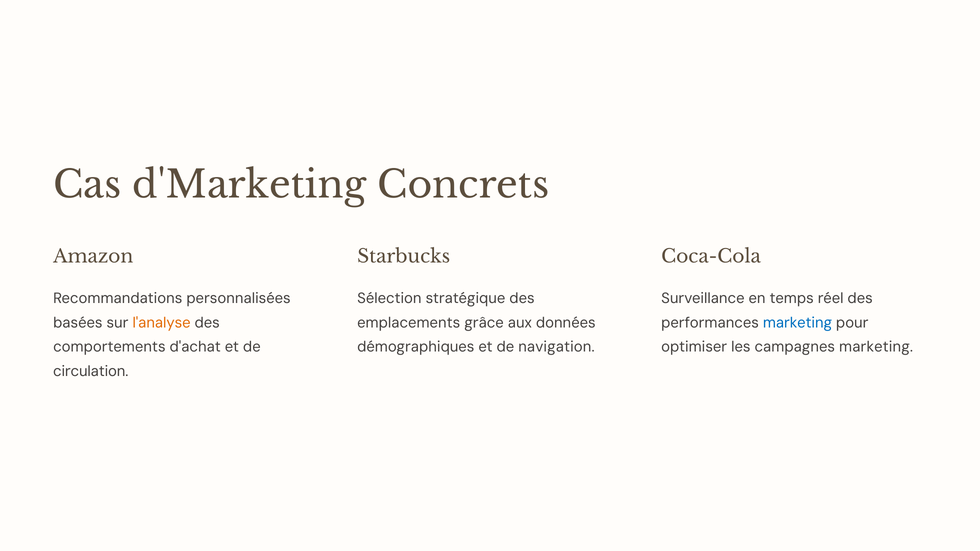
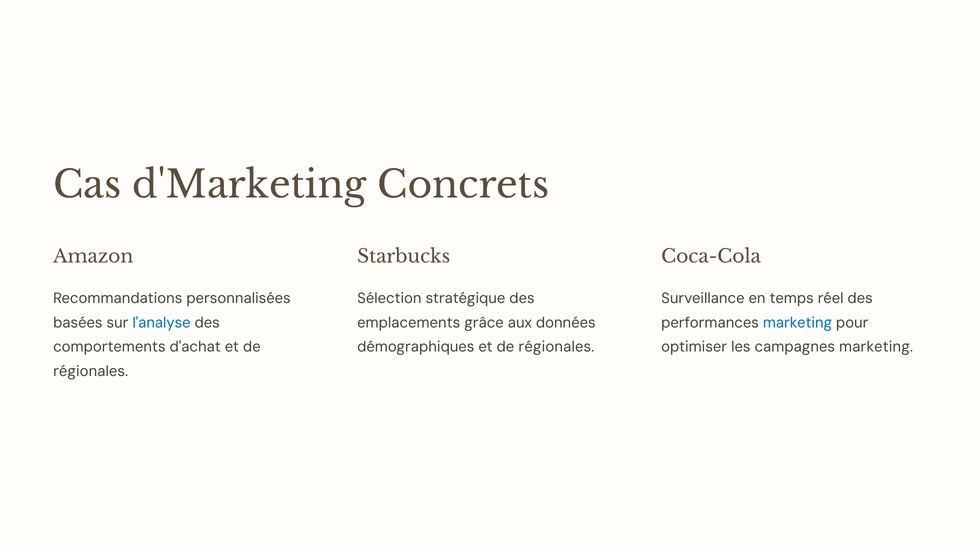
l'analyse colour: orange -> blue (162, 323)
démographiques et de navigation: navigation -> régionales (556, 347)
circulation: circulation -> régionales (91, 371)
